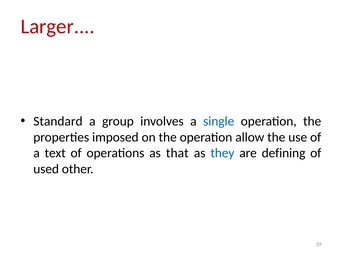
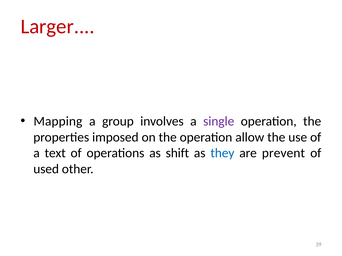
Standard: Standard -> Mapping (58, 121)
single colour: blue -> purple (219, 121)
that: that -> shift (177, 153)
defining: defining -> prevent (283, 153)
